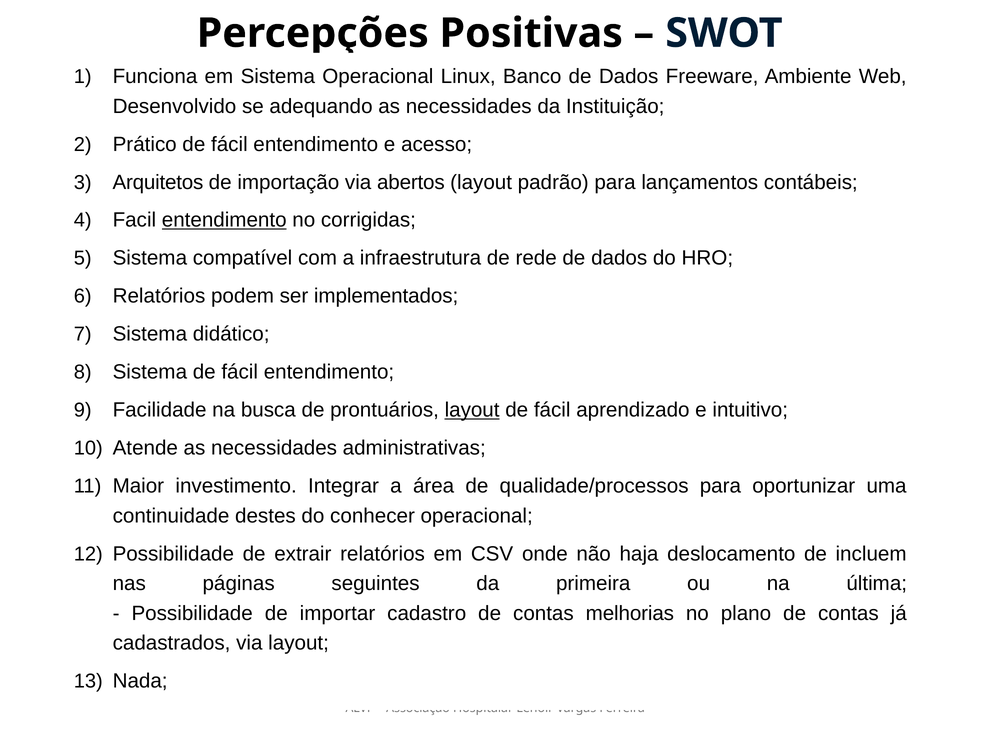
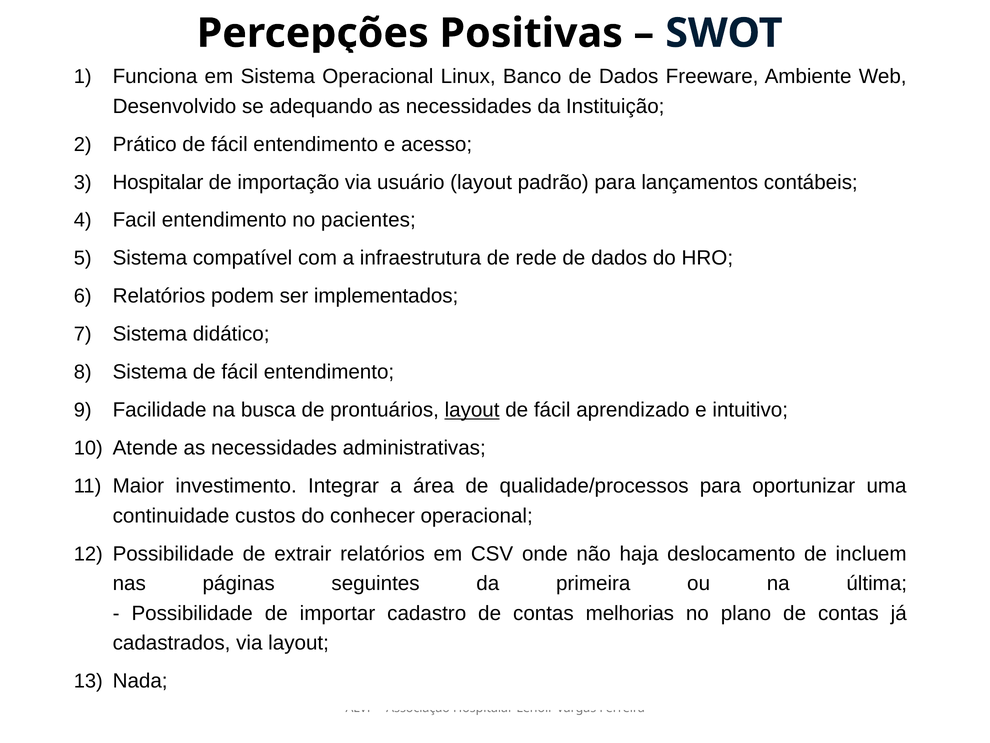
Arquitetos: Arquitetos -> Hospitalar (158, 182)
abertos: abertos -> usuário (411, 182)
entendimento underline: present -> none (224, 220)
corrigidas: corrigidas -> pacientes (368, 220)
destes: destes -> custos (265, 515)
